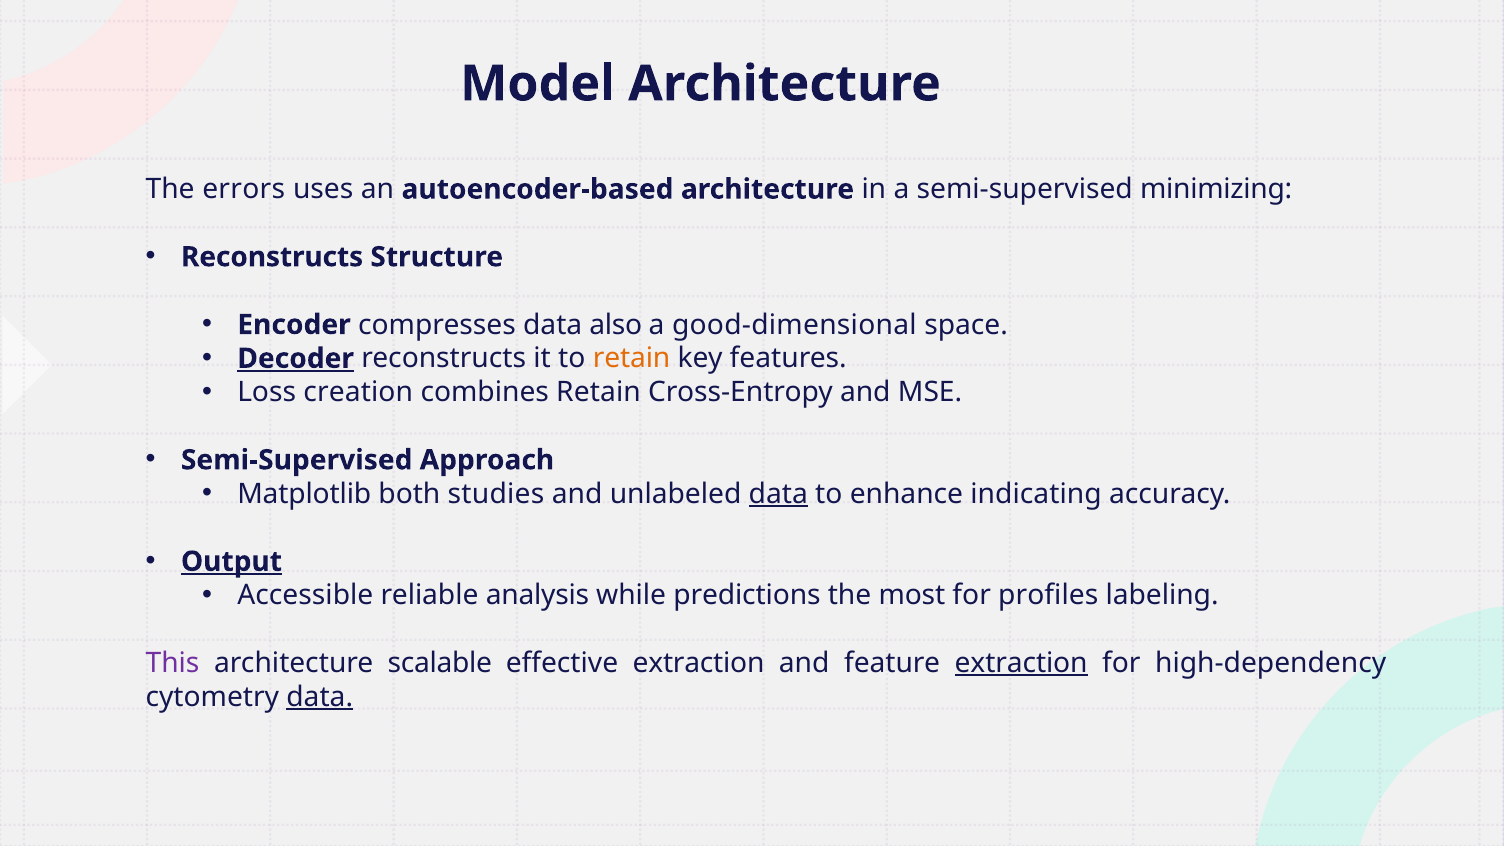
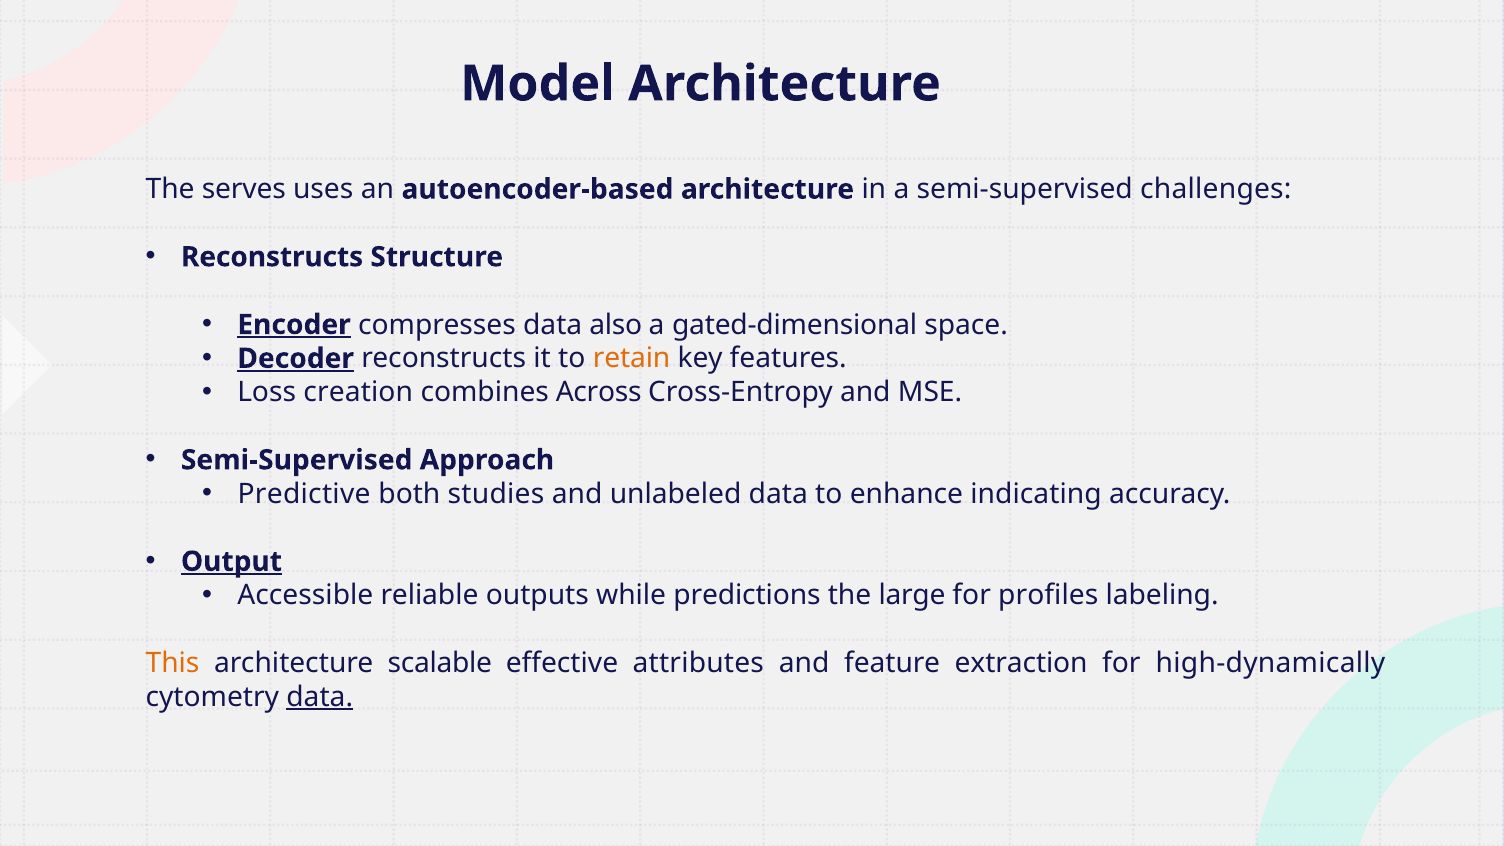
errors: errors -> serves (244, 189)
minimizing: minimizing -> challenges (1216, 189)
Encoder underline: none -> present (294, 325)
good-dimensional: good-dimensional -> gated-dimensional (795, 325)
combines Retain: Retain -> Across (599, 392)
Matplotlib: Matplotlib -> Predictive (304, 494)
data underline: present -> none (778, 494)
analysis: analysis -> outputs (537, 595)
most: most -> large (912, 595)
This colour: purple -> orange (173, 663)
effective extraction: extraction -> attributes (698, 663)
extraction underline: present -> none (1021, 663)
high-dependency: high-dependency -> high-dynamically (1271, 663)
